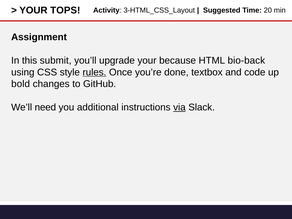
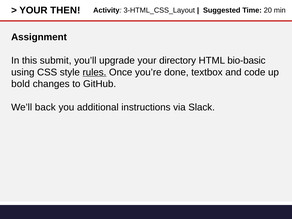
TOPS: TOPS -> THEN (65, 10)
because: because -> directory (178, 61)
bio-back: bio-back -> bio-basic (246, 61)
need: need -> back (45, 107)
via underline: present -> none (179, 107)
